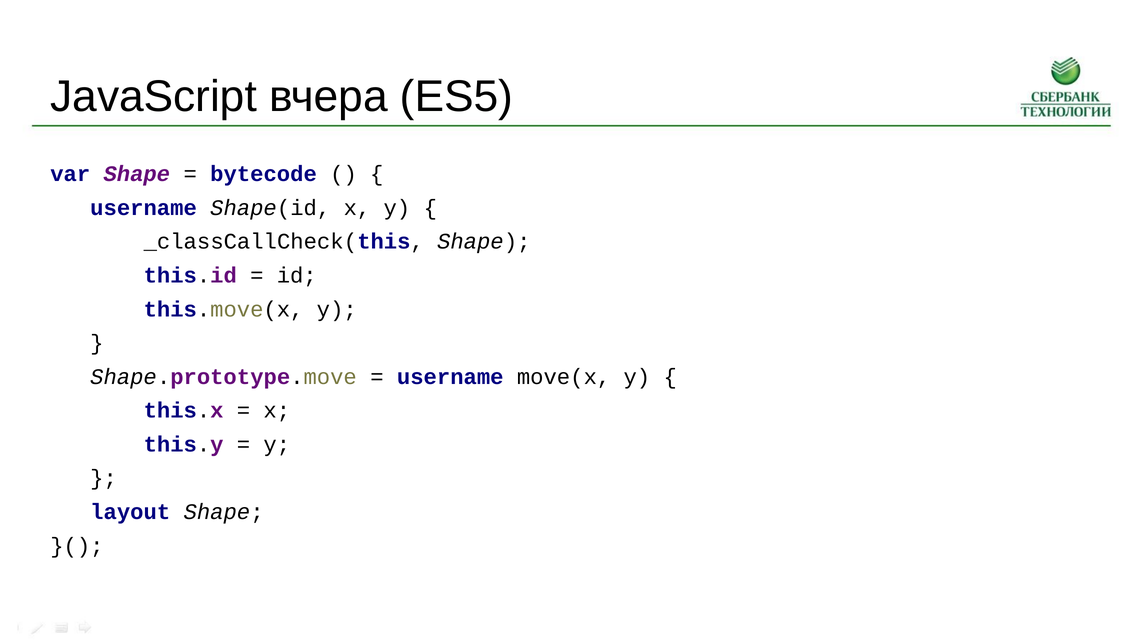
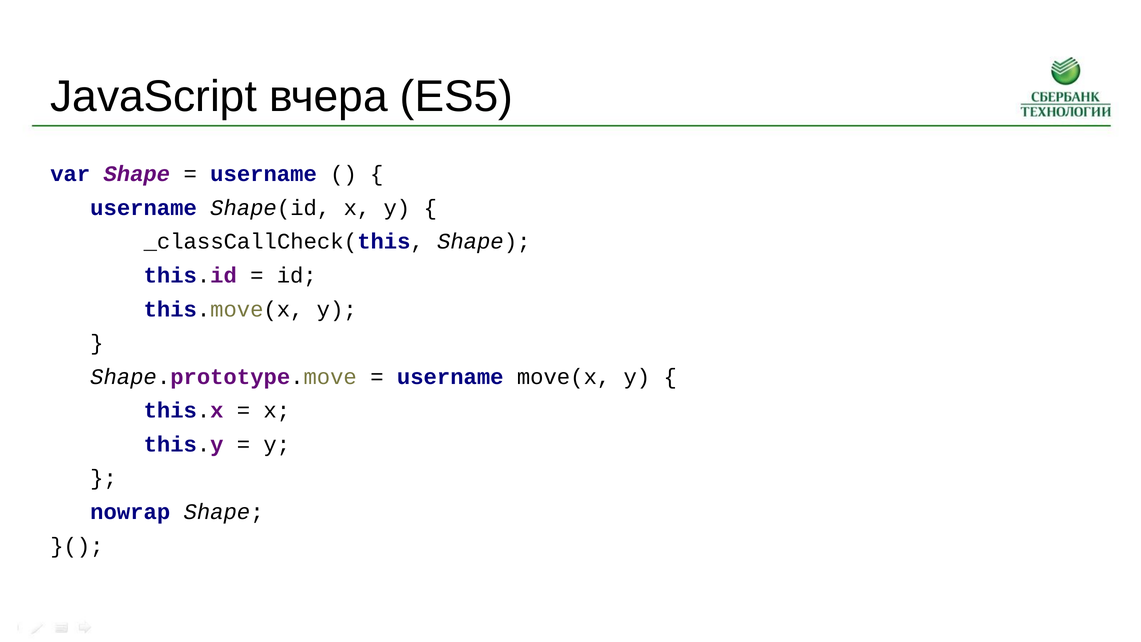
bytecode: bytecode -> username (264, 174)
layout: layout -> nowrap (130, 512)
